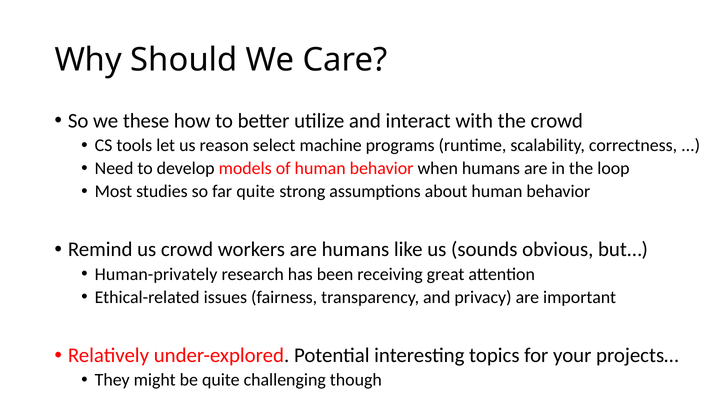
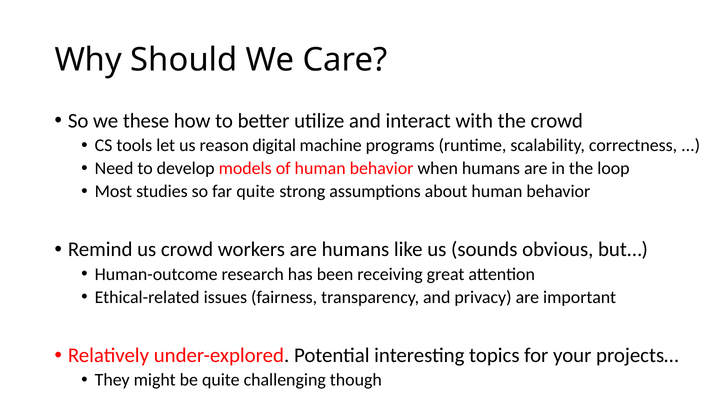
select: select -> digital (274, 145)
Human-privately: Human-privately -> Human-outcome (156, 274)
